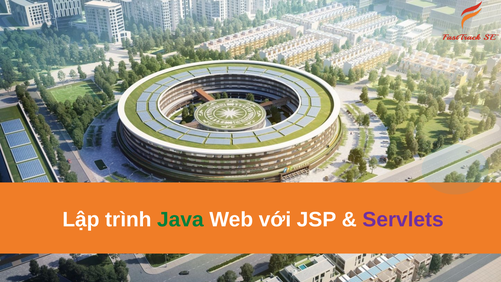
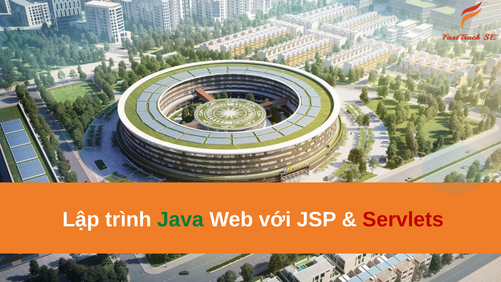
Servlets colour: purple -> red (403, 219)
